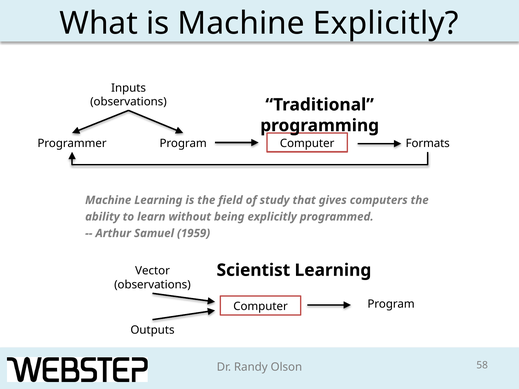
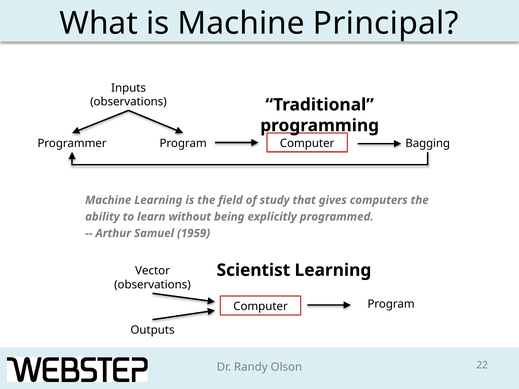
Machine Explicitly: Explicitly -> Principal (386, 23)
Formats: Formats -> Bagging (428, 143)
58: 58 -> 22 (482, 366)
